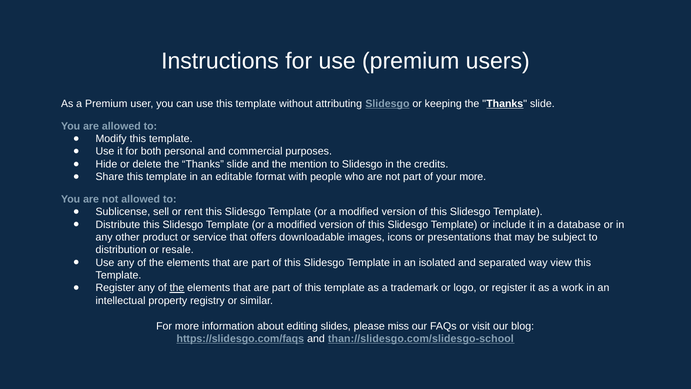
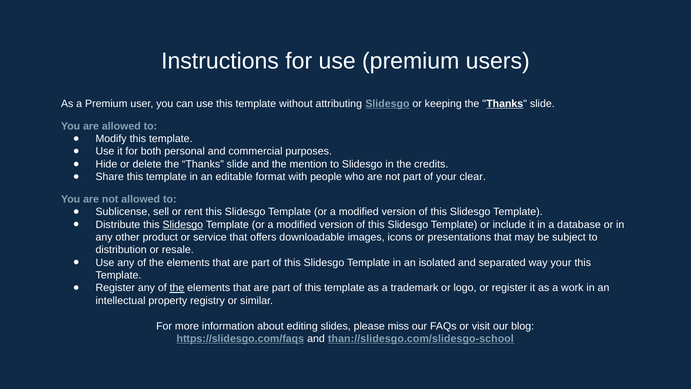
your more: more -> clear (473, 177)
Slidesgo underline: none -> present (183, 224)
way view: view -> your (561, 262)
